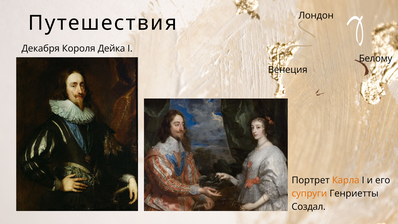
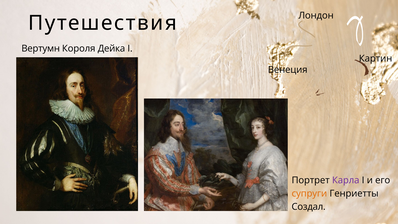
Декабря: Декабря -> Вертумн (41, 48)
Белому: Белому -> Картин (376, 59)
Карла colour: orange -> purple (346, 180)
